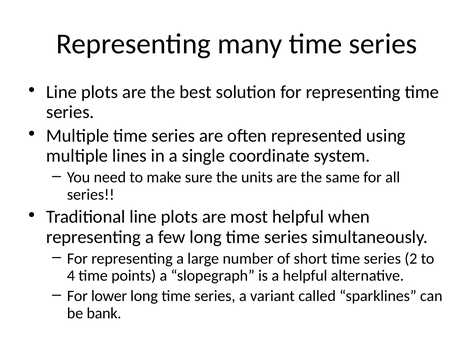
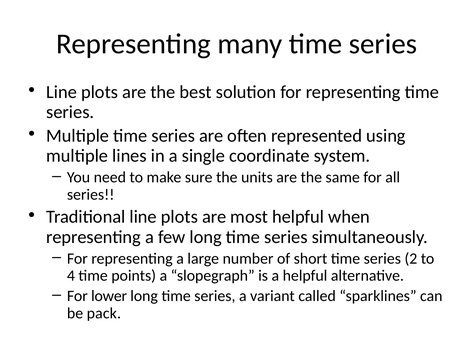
bank: bank -> pack (104, 314)
